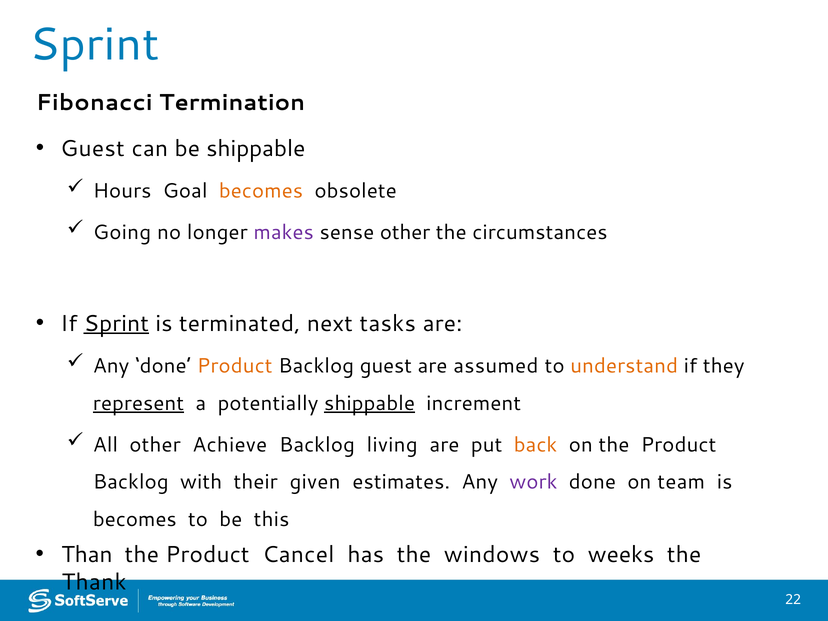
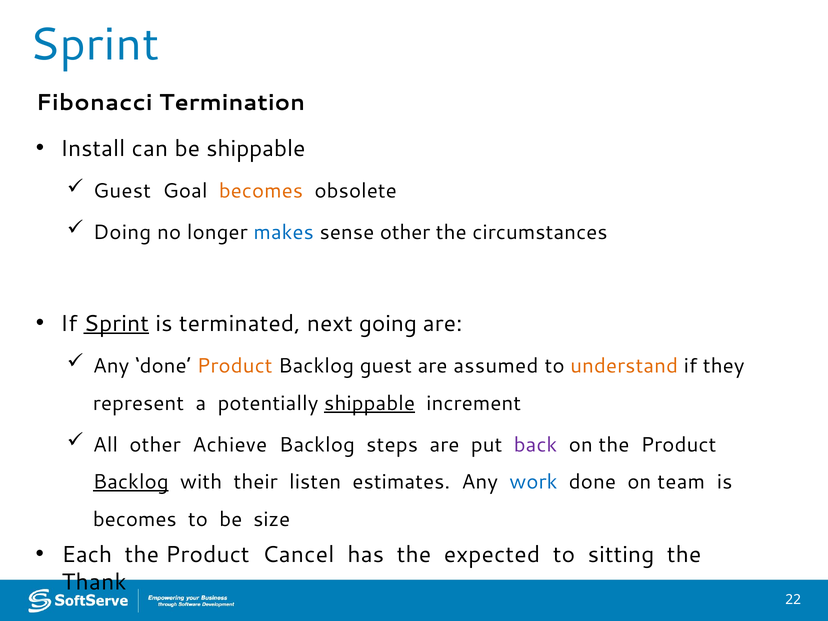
Guest: Guest -> Install (93, 148)
Hours: Hours -> Guest (122, 191)
Going: Going -> Doing (122, 233)
makes colour: purple -> blue (284, 233)
tasks: tasks -> going (388, 323)
represent underline: present -> none (138, 403)
living: living -> steps (392, 445)
back colour: orange -> purple (535, 445)
Backlog underline: none -> present (131, 482)
given: given -> listen (315, 482)
work colour: purple -> blue (533, 482)
this: this -> size (272, 519)
Than: Than -> Each (87, 555)
windows: windows -> expected (492, 555)
weeks: weeks -> sitting (621, 555)
